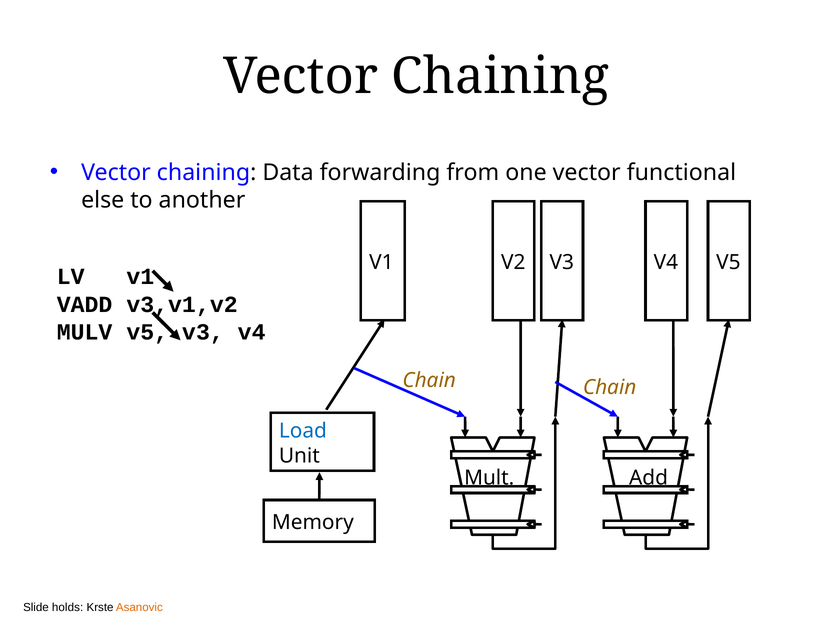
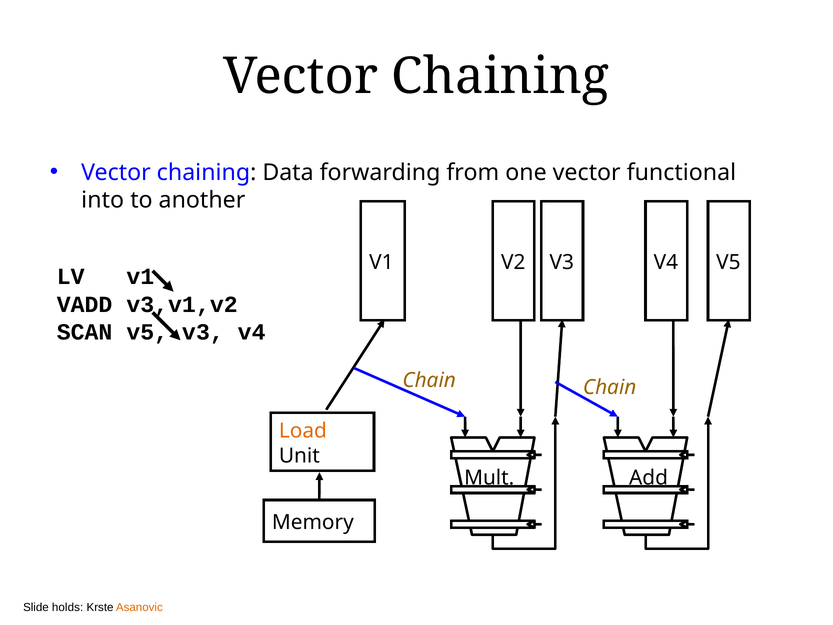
else: else -> into (103, 200)
MULV: MULV -> SCAN (85, 332)
Load colour: blue -> orange (303, 431)
